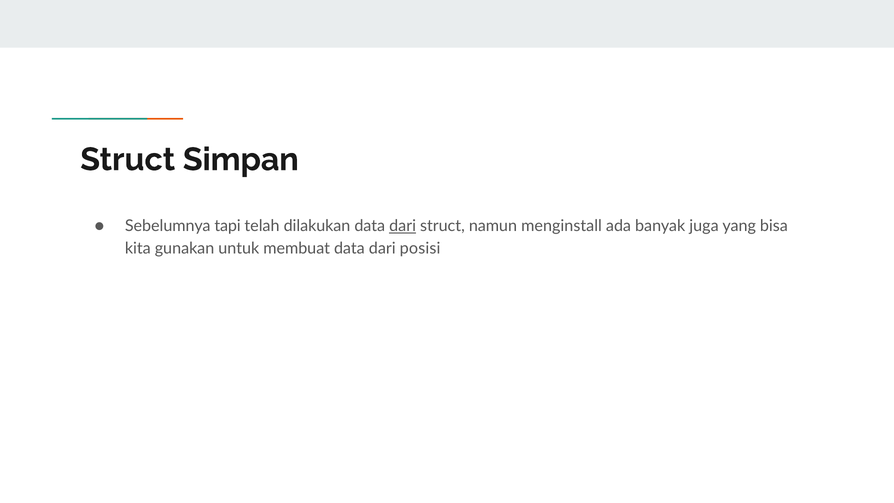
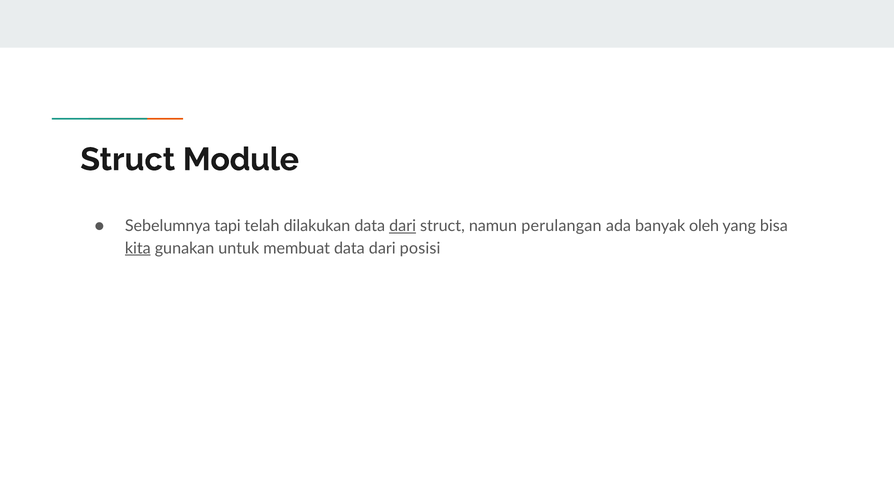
Simpan: Simpan -> Module (241, 159)
menginstall: menginstall -> perulangan (561, 226)
juga: juga -> oleh (704, 226)
kita underline: none -> present (138, 248)
